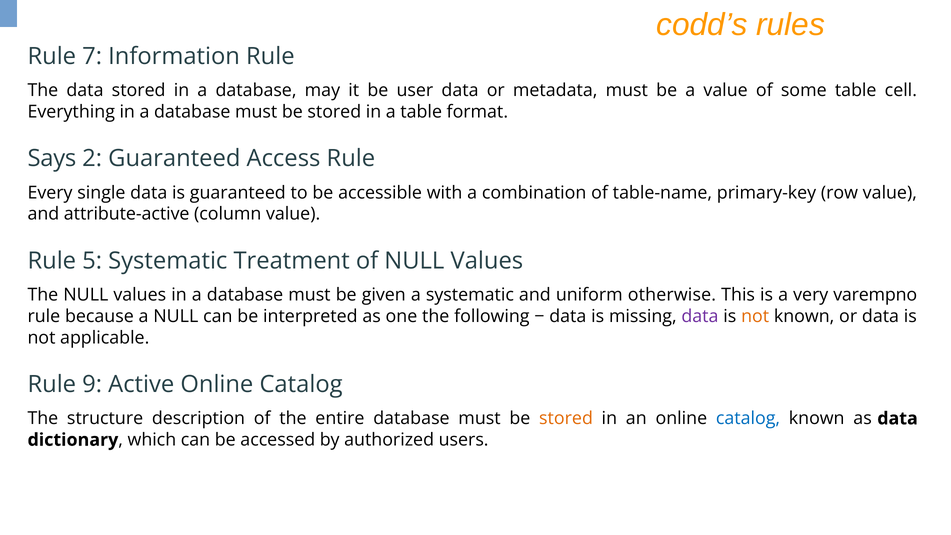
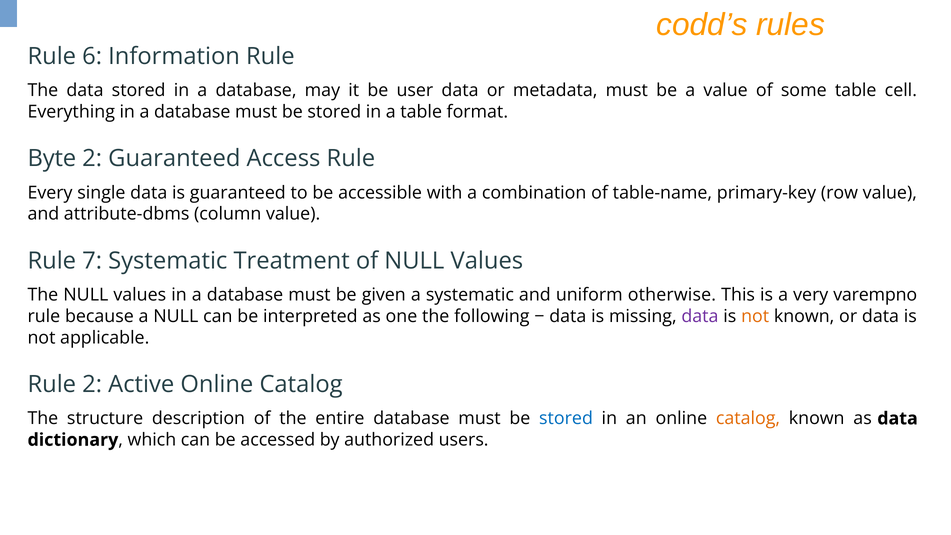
7: 7 -> 6 (92, 56)
Says: Says -> Byte (52, 159)
attribute-active: attribute-active -> attribute-dbms (127, 214)
5: 5 -> 7 (92, 261)
Rule 9: 9 -> 2 (92, 384)
stored colour: orange -> blue (566, 418)
catalog colour: blue -> orange (748, 418)
